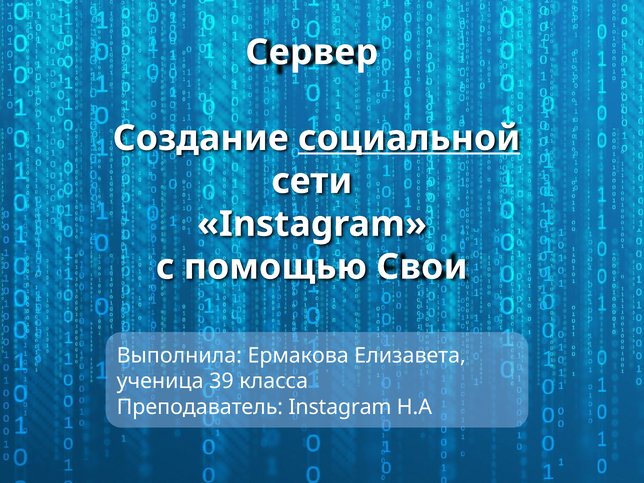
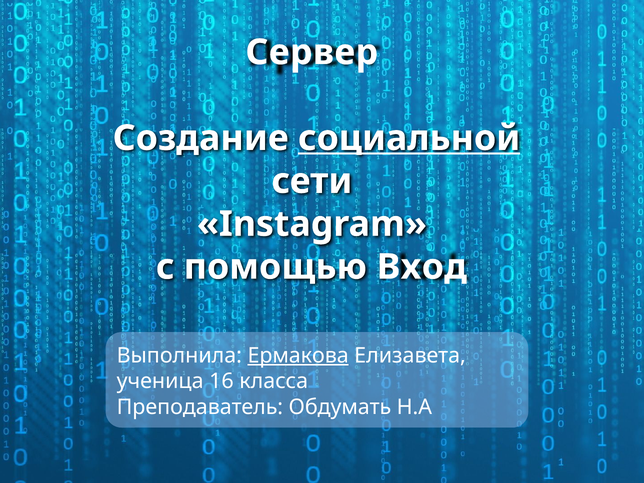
Свои: Свои -> Вход (422, 267)
Ермакова underline: none -> present (298, 356)
39: 39 -> 16 (221, 381)
Преподаватель Instagram: Instagram -> Обдумать (340, 407)
